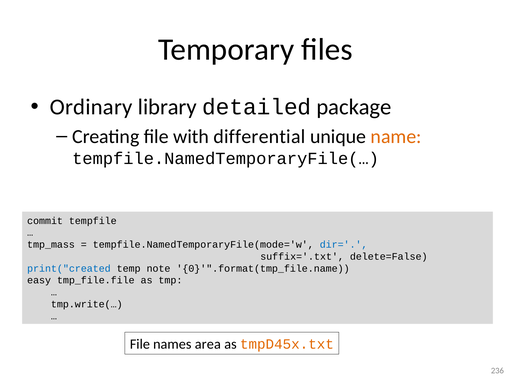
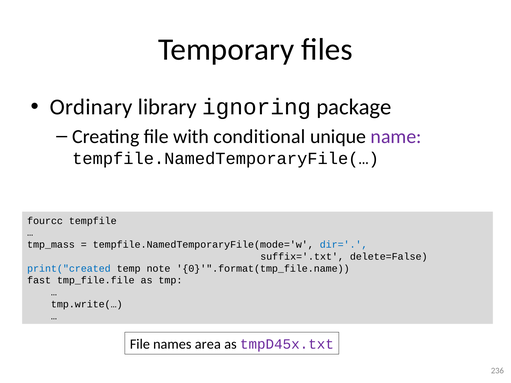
detailed: detailed -> ignoring (257, 107)
differential: differential -> conditional (259, 137)
name colour: orange -> purple (396, 137)
commit: commit -> fourcc (45, 221)
easy: easy -> fast (39, 281)
tmpD45x.txt colour: orange -> purple (287, 345)
